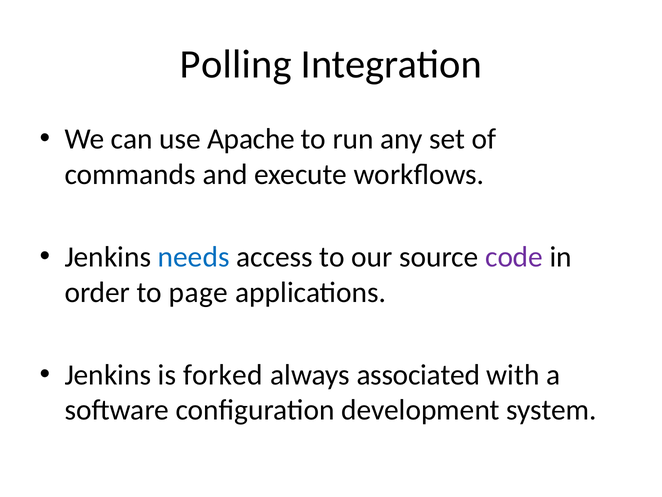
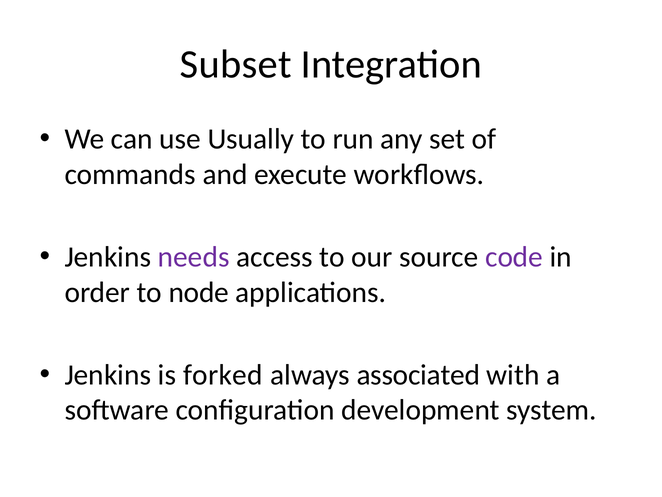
Polling: Polling -> Subset (236, 64)
Apache: Apache -> Usually (251, 139)
needs colour: blue -> purple (194, 257)
page: page -> node (199, 292)
